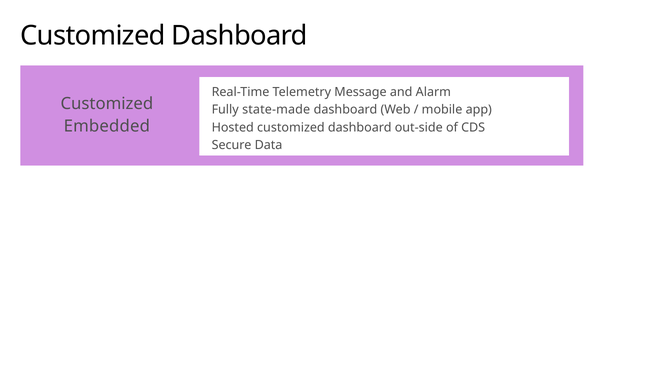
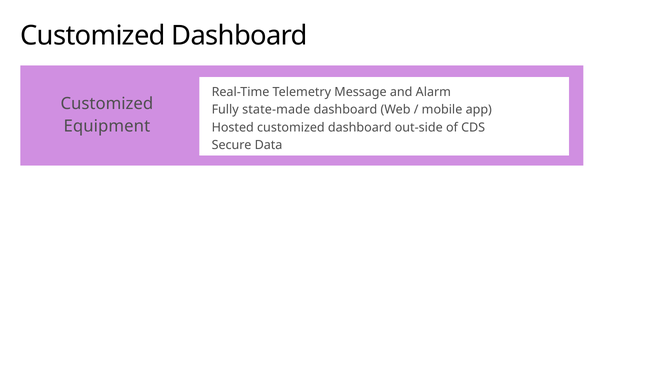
Embedded: Embedded -> Equipment (107, 126)
